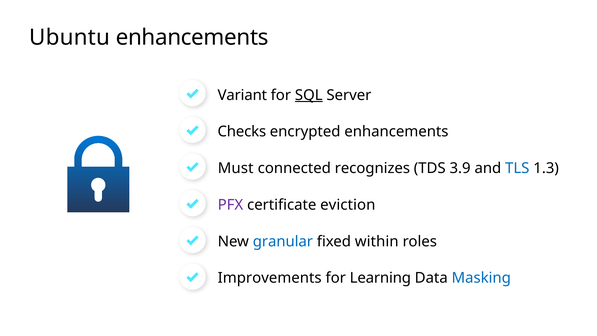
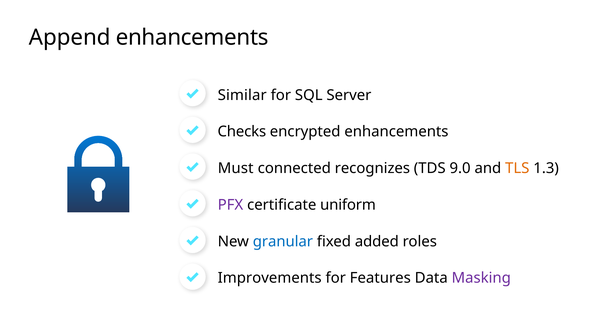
Ubuntu: Ubuntu -> Append (70, 37)
Variant: Variant -> Similar (242, 95)
SQL underline: present -> none (309, 95)
3.9: 3.9 -> 9.0 (460, 168)
TLS colour: blue -> orange (517, 168)
eviction: eviction -> uniform (348, 205)
within: within -> added (377, 241)
Learning: Learning -> Features (380, 278)
Masking colour: blue -> purple (481, 278)
